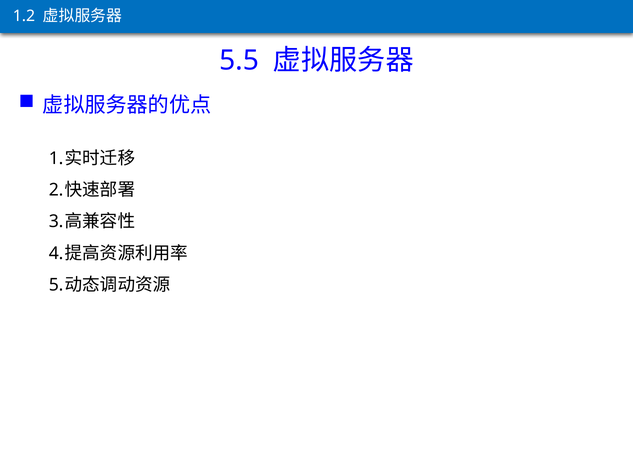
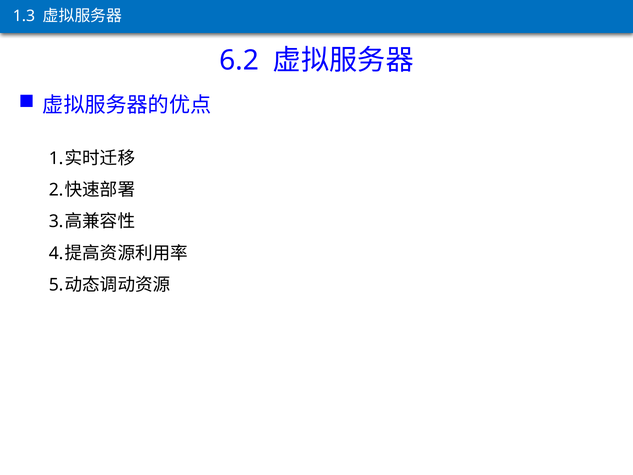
1.2: 1.2 -> 1.3 (24, 16)
5.5: 5.5 -> 6.2 (239, 61)
